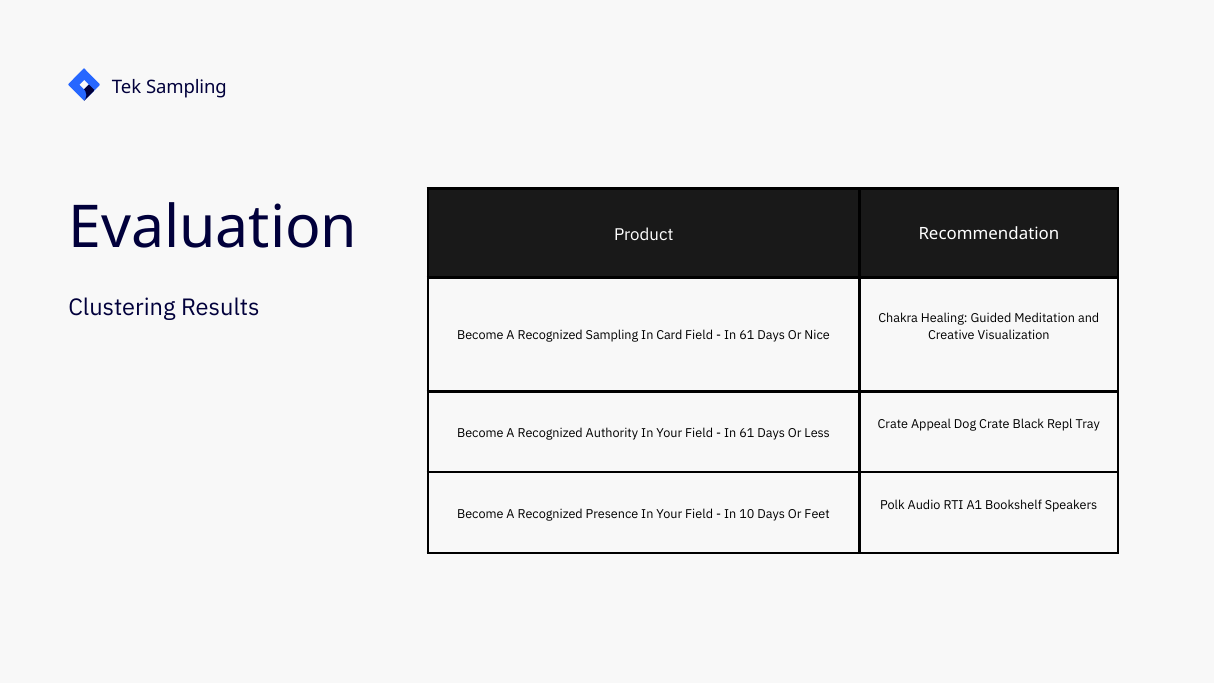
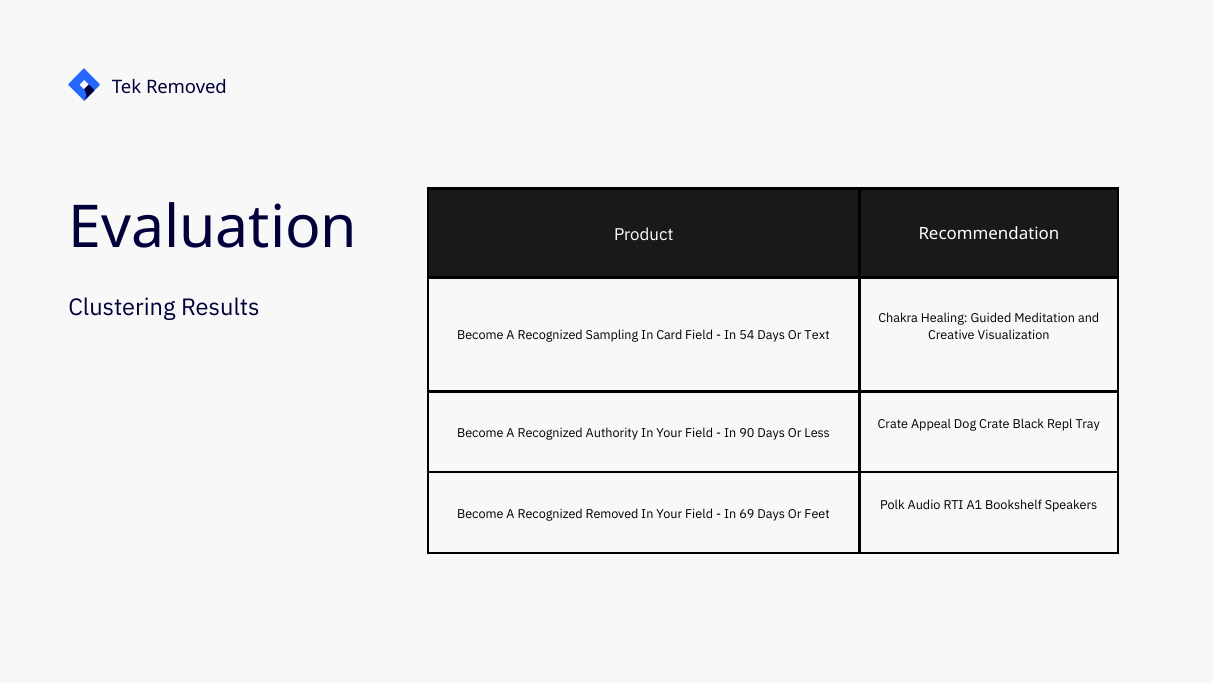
Sampling: Sampling -> Removed (186, 88)
61: 61 -> 54 (747, 336)
Nice: Nice -> Text (817, 336)
61: 61 -> 90 (747, 433)
Recognized Presence: Presence -> Removed (612, 514)
10: 10 -> 69 (747, 514)
